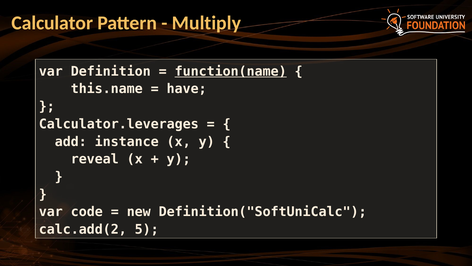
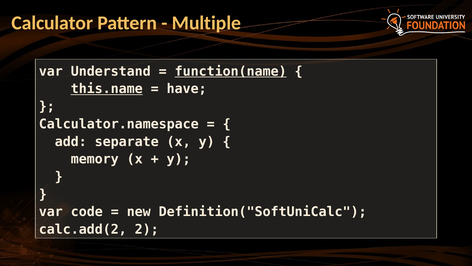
Multiply: Multiply -> Multiple (206, 23)
Definition: Definition -> Understand (111, 71)
this.name underline: none -> present (107, 89)
Calculator.leverages: Calculator.leverages -> Calculator.namespace (119, 124)
instance: instance -> separate (127, 141)
reveal: reveal -> memory (95, 159)
5: 5 -> 2 (147, 229)
